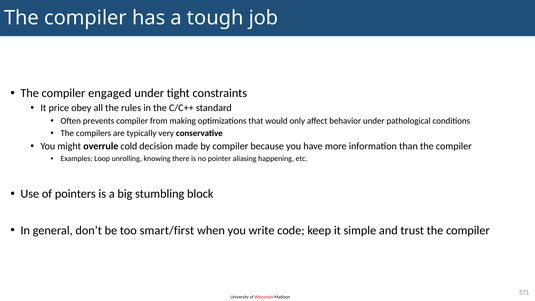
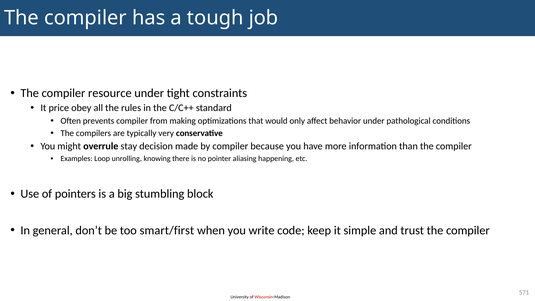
engaged: engaged -> resource (110, 93)
cold: cold -> stay (129, 146)
